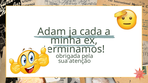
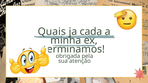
Adam: Adam -> Quais (52, 32)
